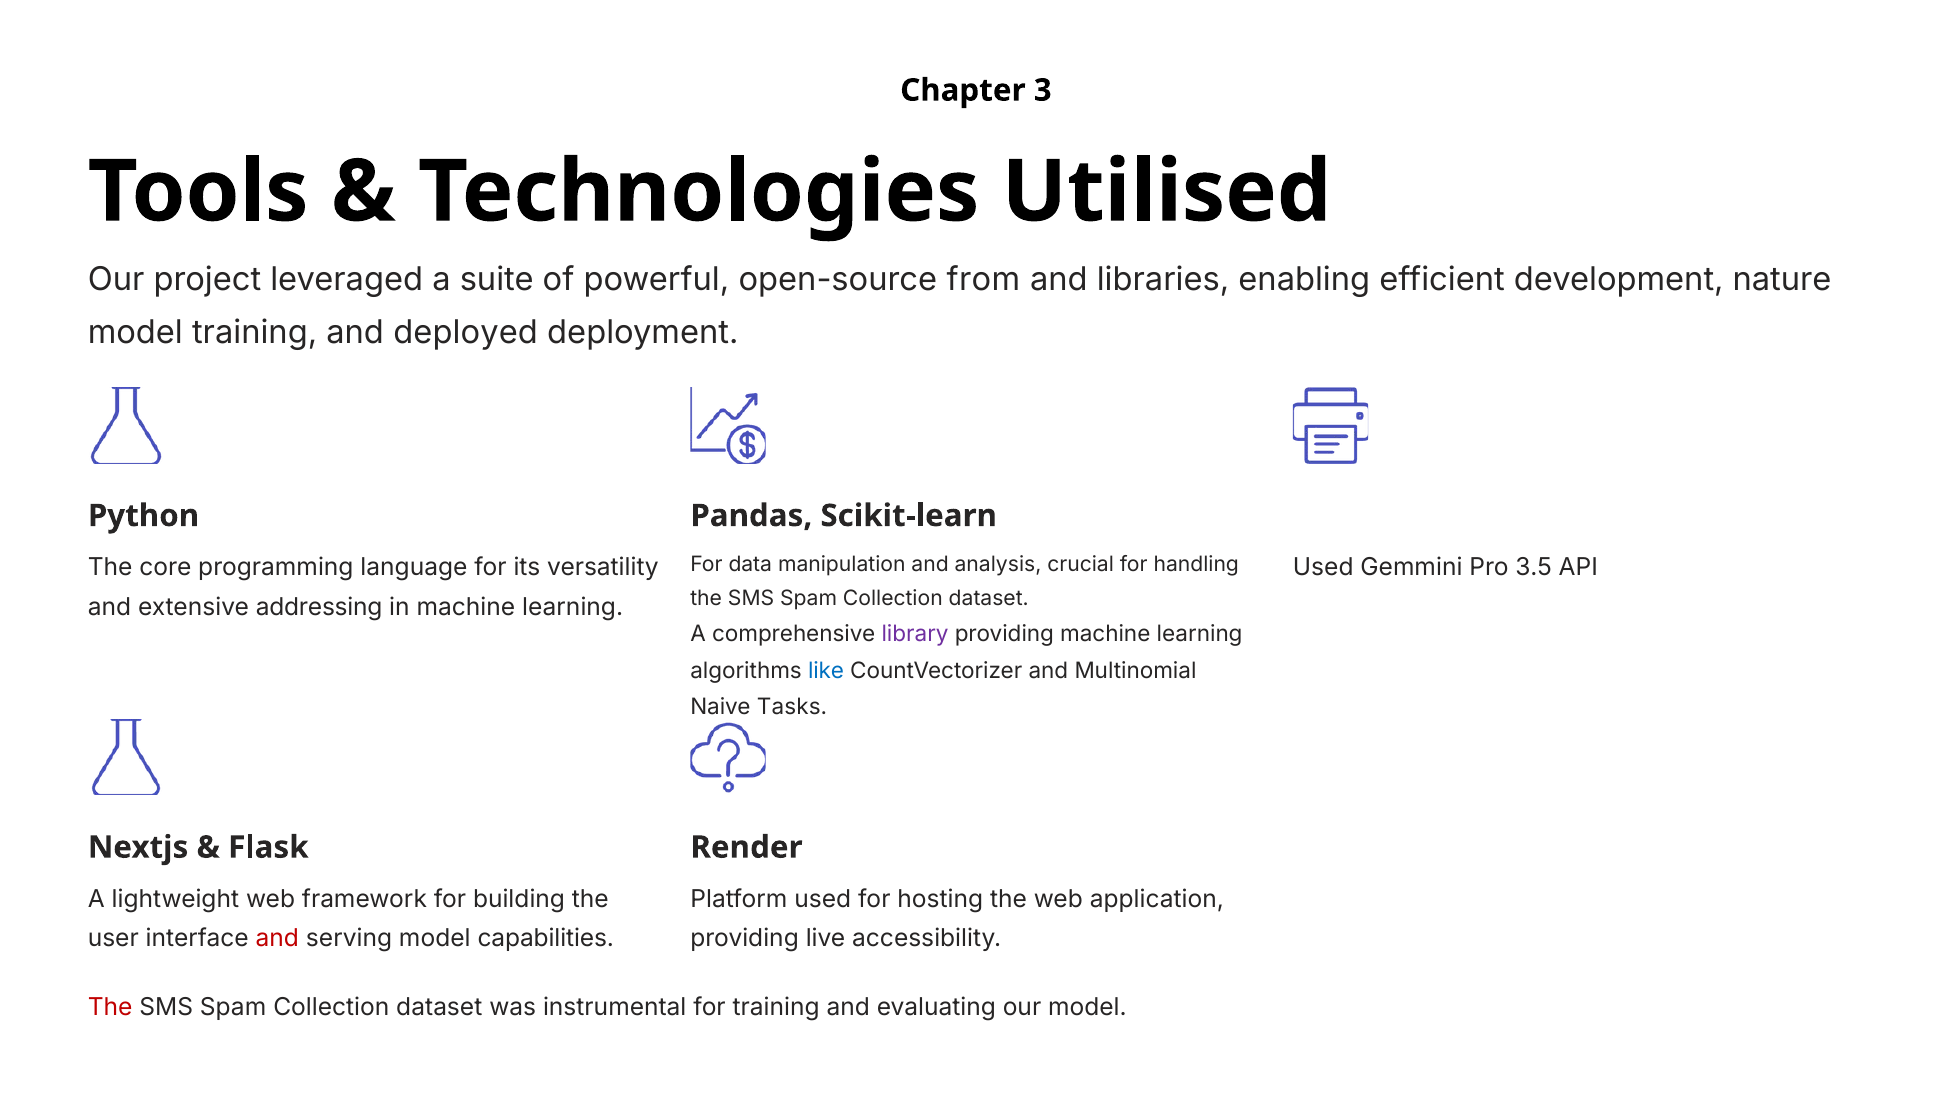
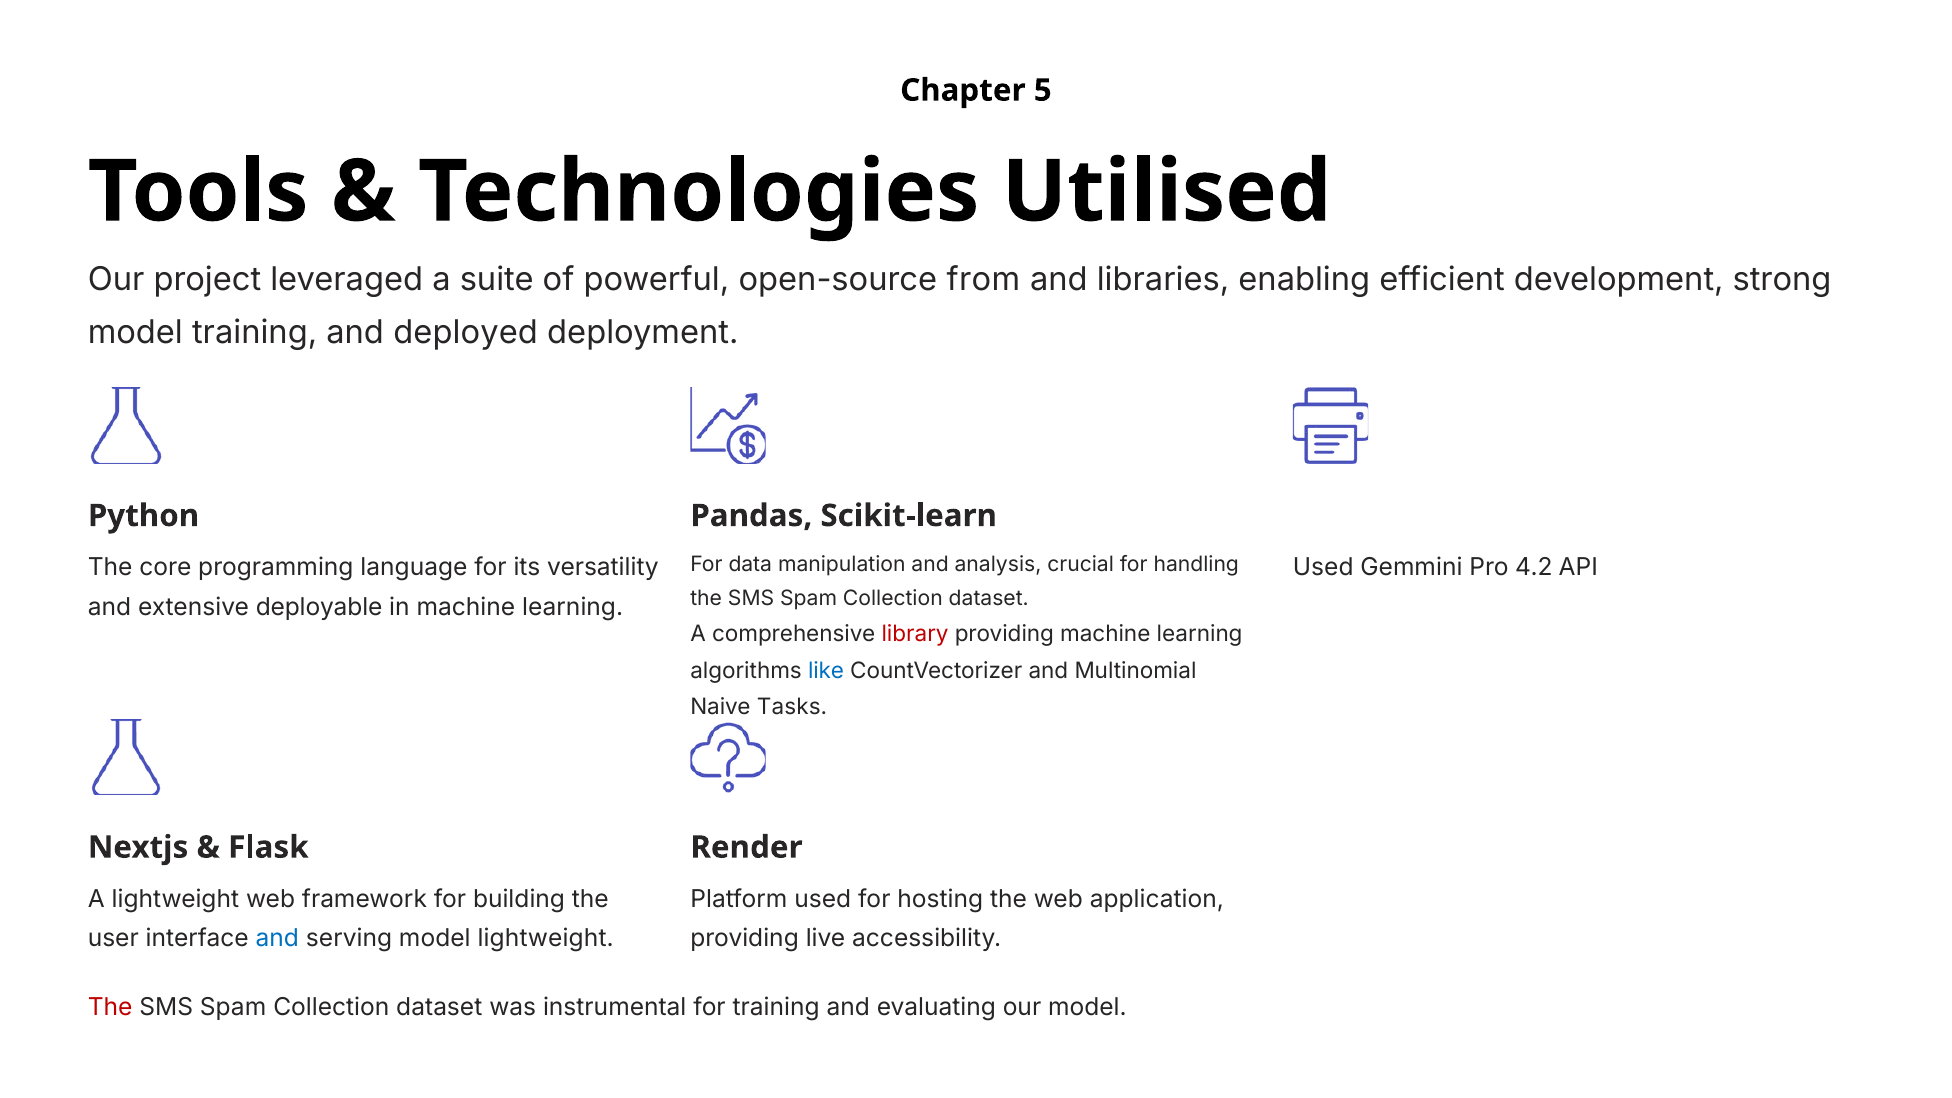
3: 3 -> 5 (1043, 90)
nature: nature -> strong (1782, 280)
3.5: 3.5 -> 4.2 (1534, 567)
addressing: addressing -> deployable (319, 607)
library colour: purple -> red (915, 634)
and colour: red -> blue (277, 939)
model capabilities: capabilities -> lightweight (546, 939)
